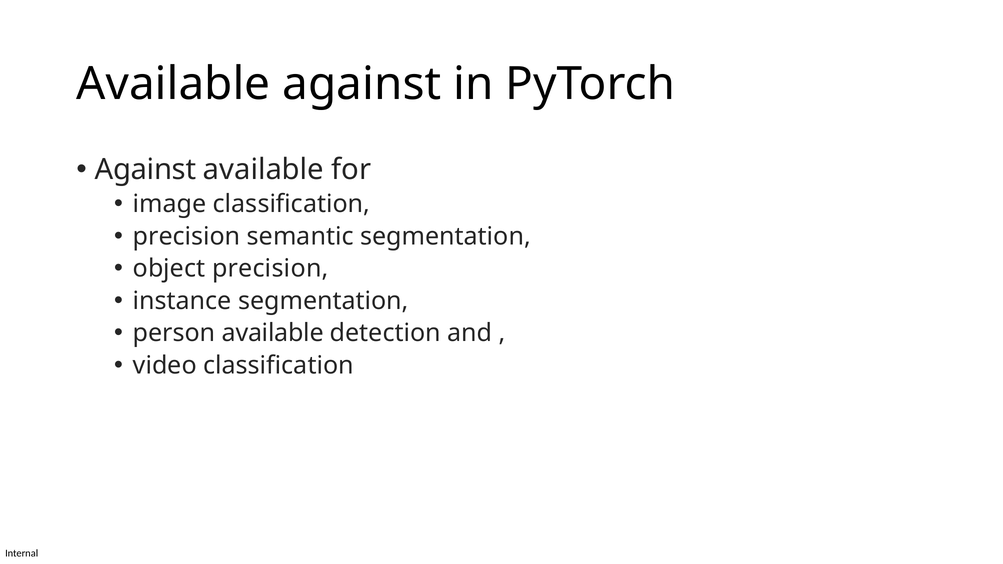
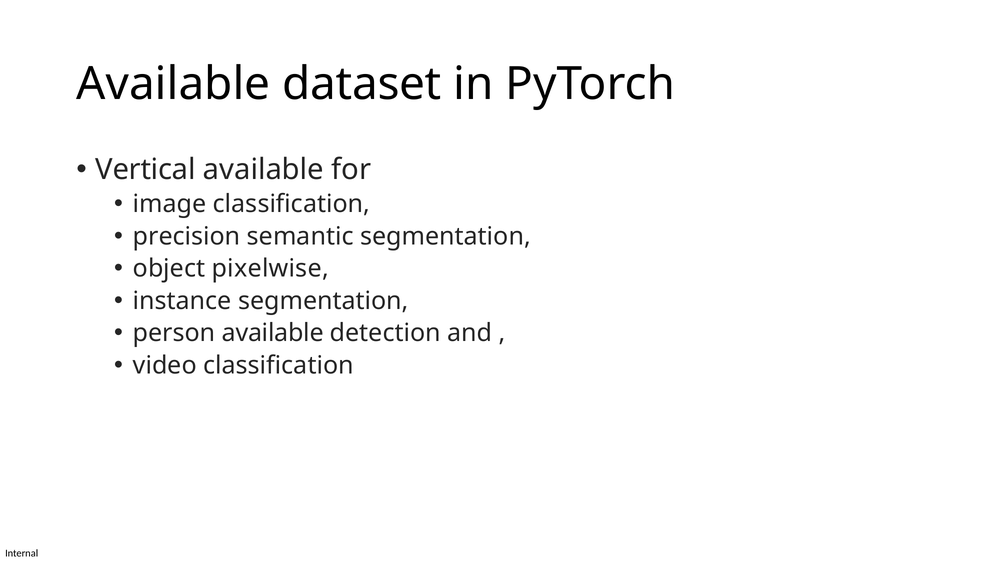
Available against: against -> dataset (362, 84)
Against: Against -> Vertical (145, 170)
object precision: precision -> pixelwise (270, 269)
